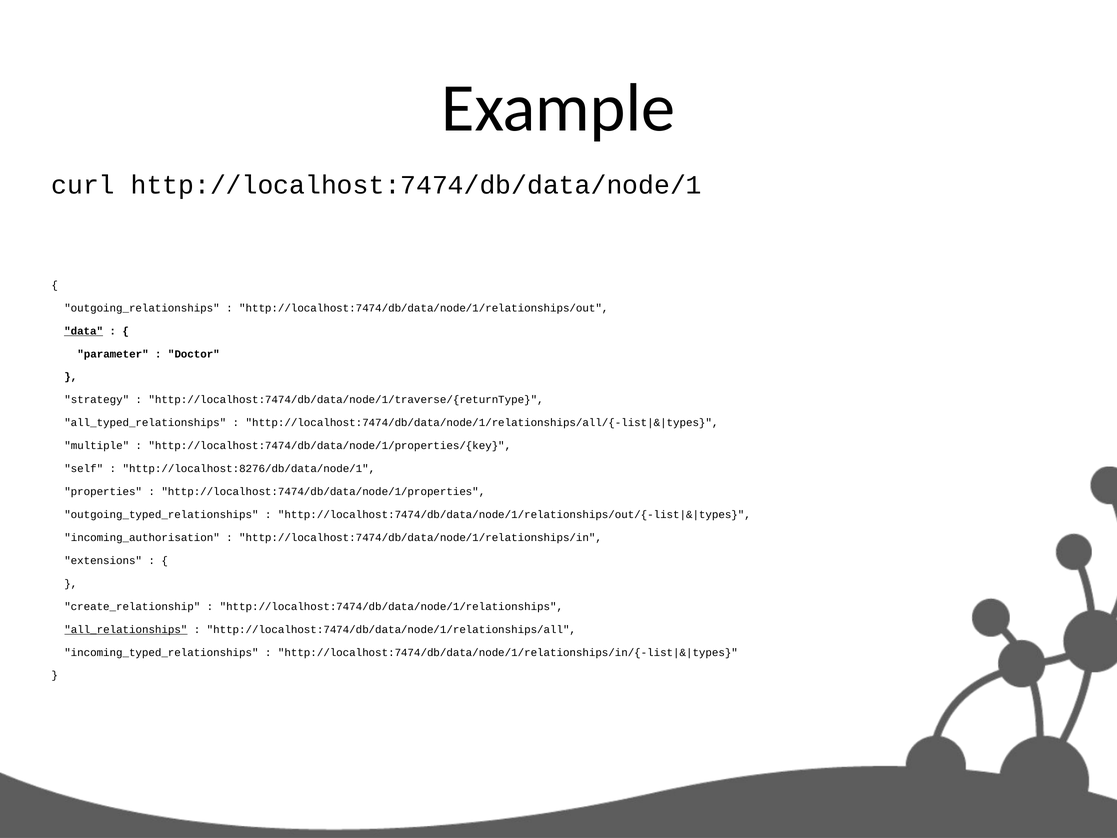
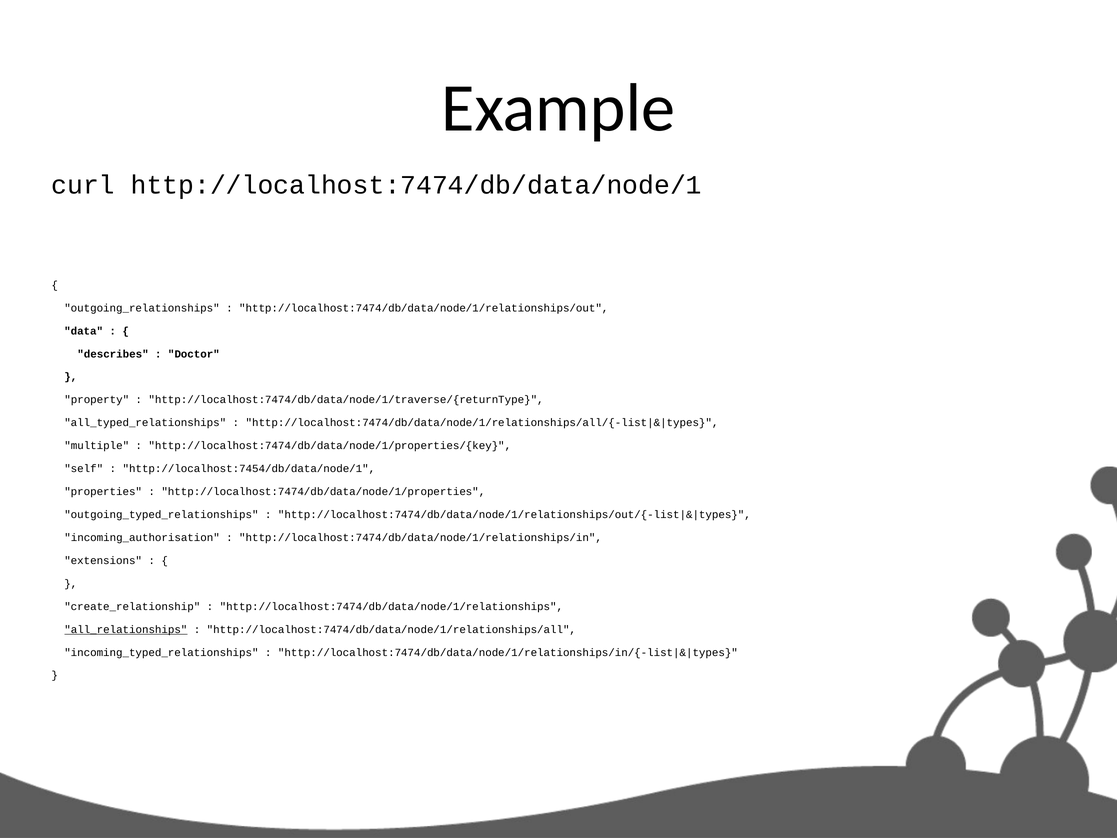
data underline: present -> none (84, 331)
parameter: parameter -> describes (113, 354)
strategy: strategy -> property (97, 400)
http://localhost:8276/db/data/node/1: http://localhost:8276/db/data/node/1 -> http://localhost:7454/db/data/node/1 (249, 469)
